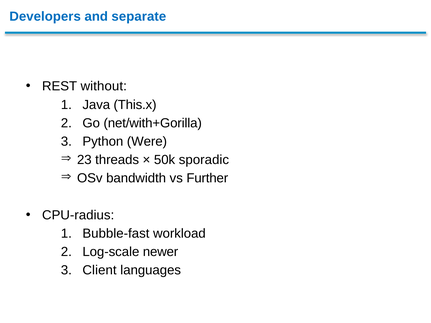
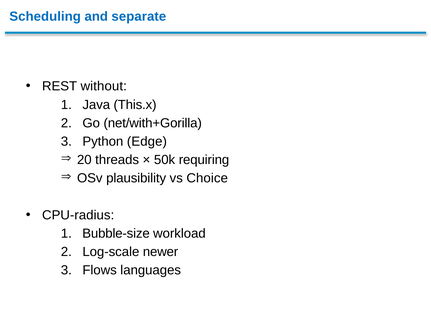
Developers: Developers -> Scheduling (45, 16)
Were: Were -> Edge (147, 142)
23: 23 -> 20 (84, 160)
sporadic: sporadic -> requiring (204, 160)
bandwidth: bandwidth -> plausibility (136, 178)
Further: Further -> Choice (207, 178)
Bubble-fast: Bubble-fast -> Bubble-size (116, 234)
Client: Client -> Flows (100, 270)
